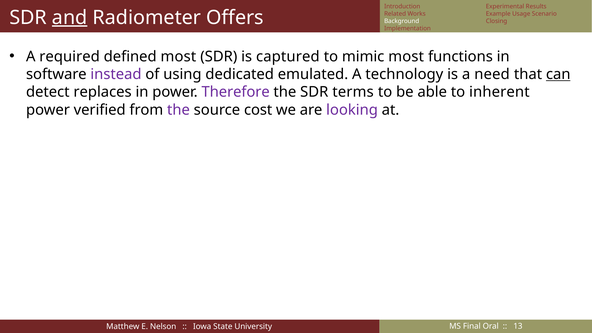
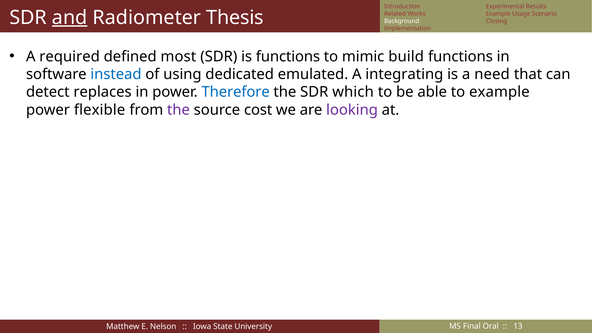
Offers: Offers -> Thesis (235, 18)
is captured: captured -> functions (288, 57)
mimic most: most -> build (406, 57)
instead colour: purple -> blue (116, 74)
technology: technology -> integrating (404, 74)
can underline: present -> none (558, 74)
Therefore colour: purple -> blue (236, 92)
terms: terms -> which (353, 92)
to inherent: inherent -> example (499, 92)
verified: verified -> flexible (100, 110)
